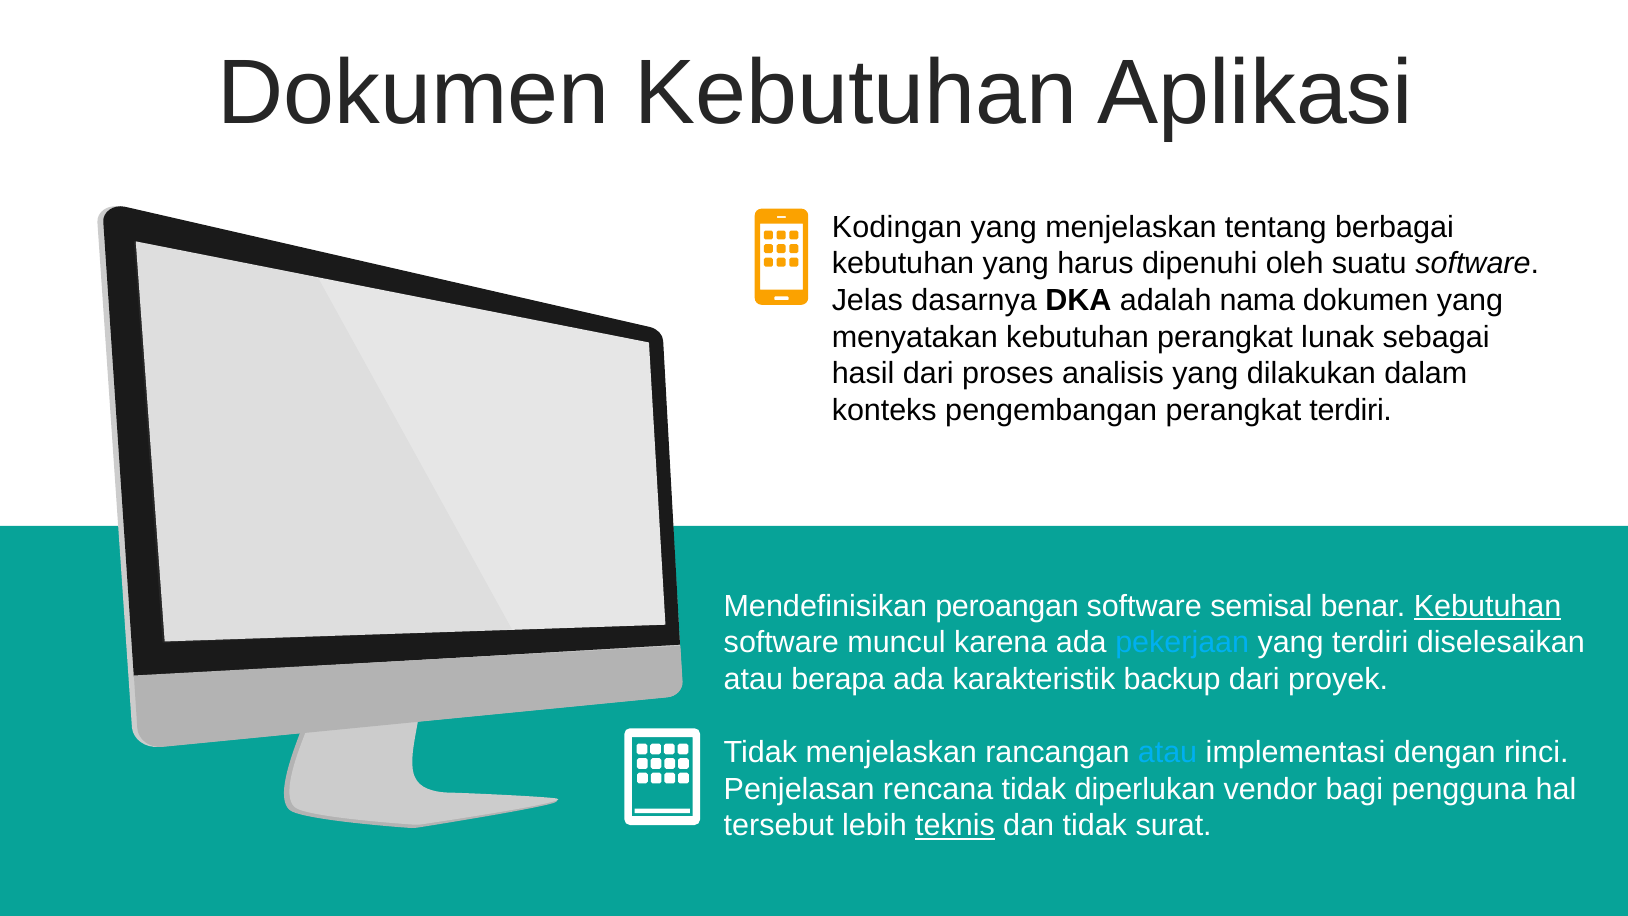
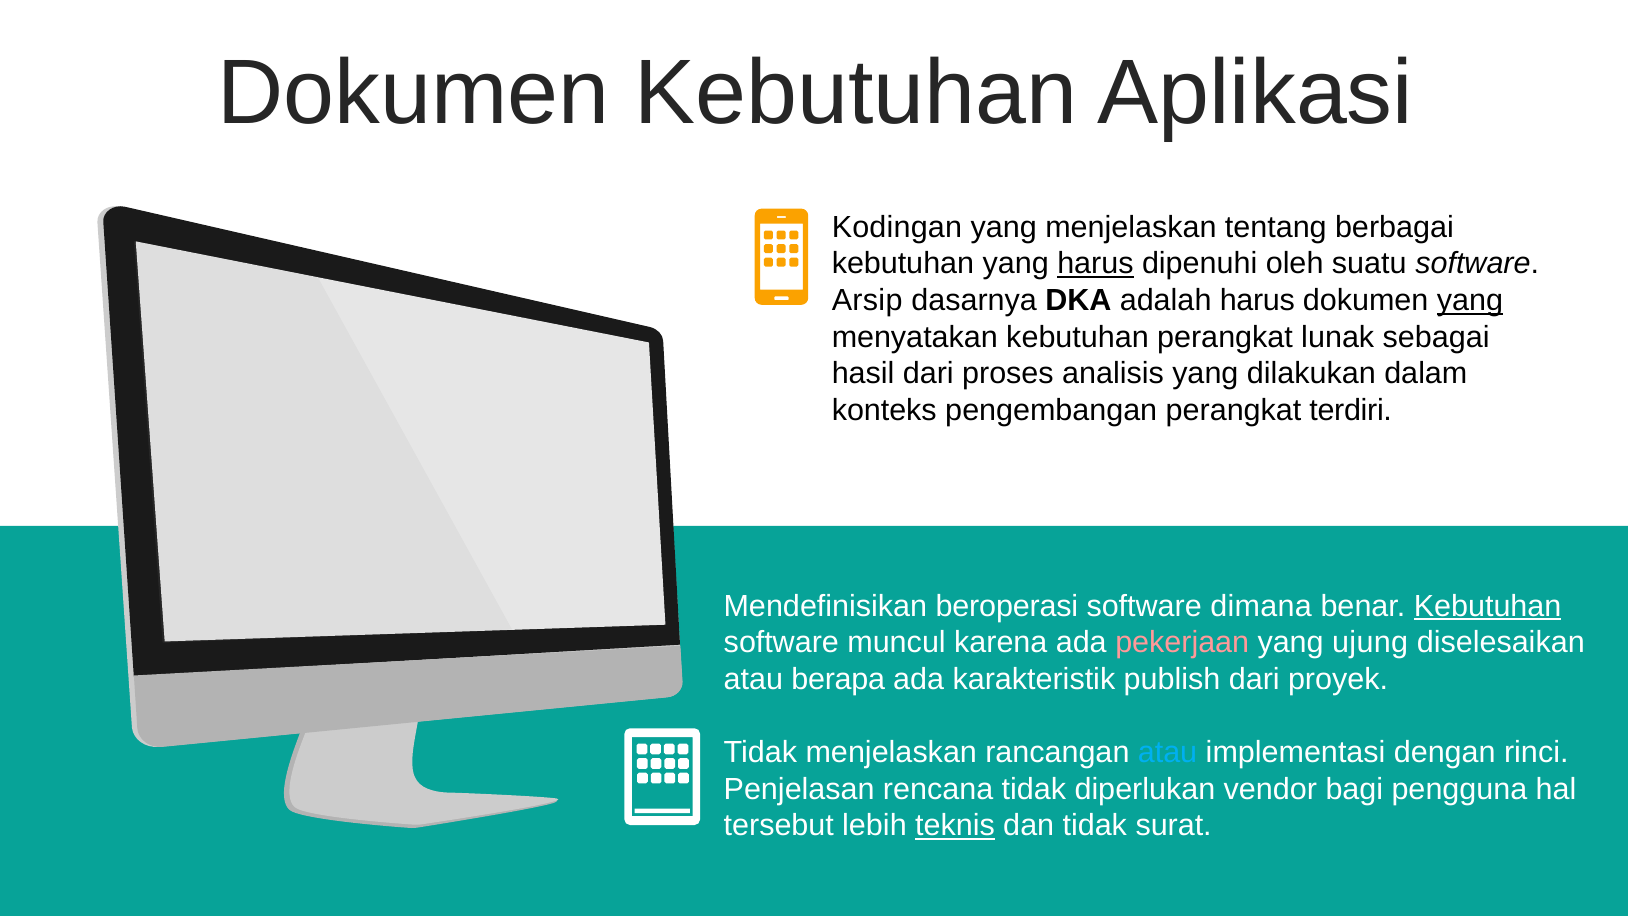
harus underline: none -> present (1095, 264)
Jelas: Jelas -> Arsip (867, 300)
adalah nama: nama -> harus (1257, 300)
yang underline: none -> present (1470, 300)
peroangan: peroangan -> beroperasi (1007, 606)
semisal: semisal -> dimana (1261, 606)
pekerjaan colour: light blue -> pink (1182, 642)
yang terdiri: terdiri -> ujung (1370, 642)
backup: backup -> publish (1172, 679)
